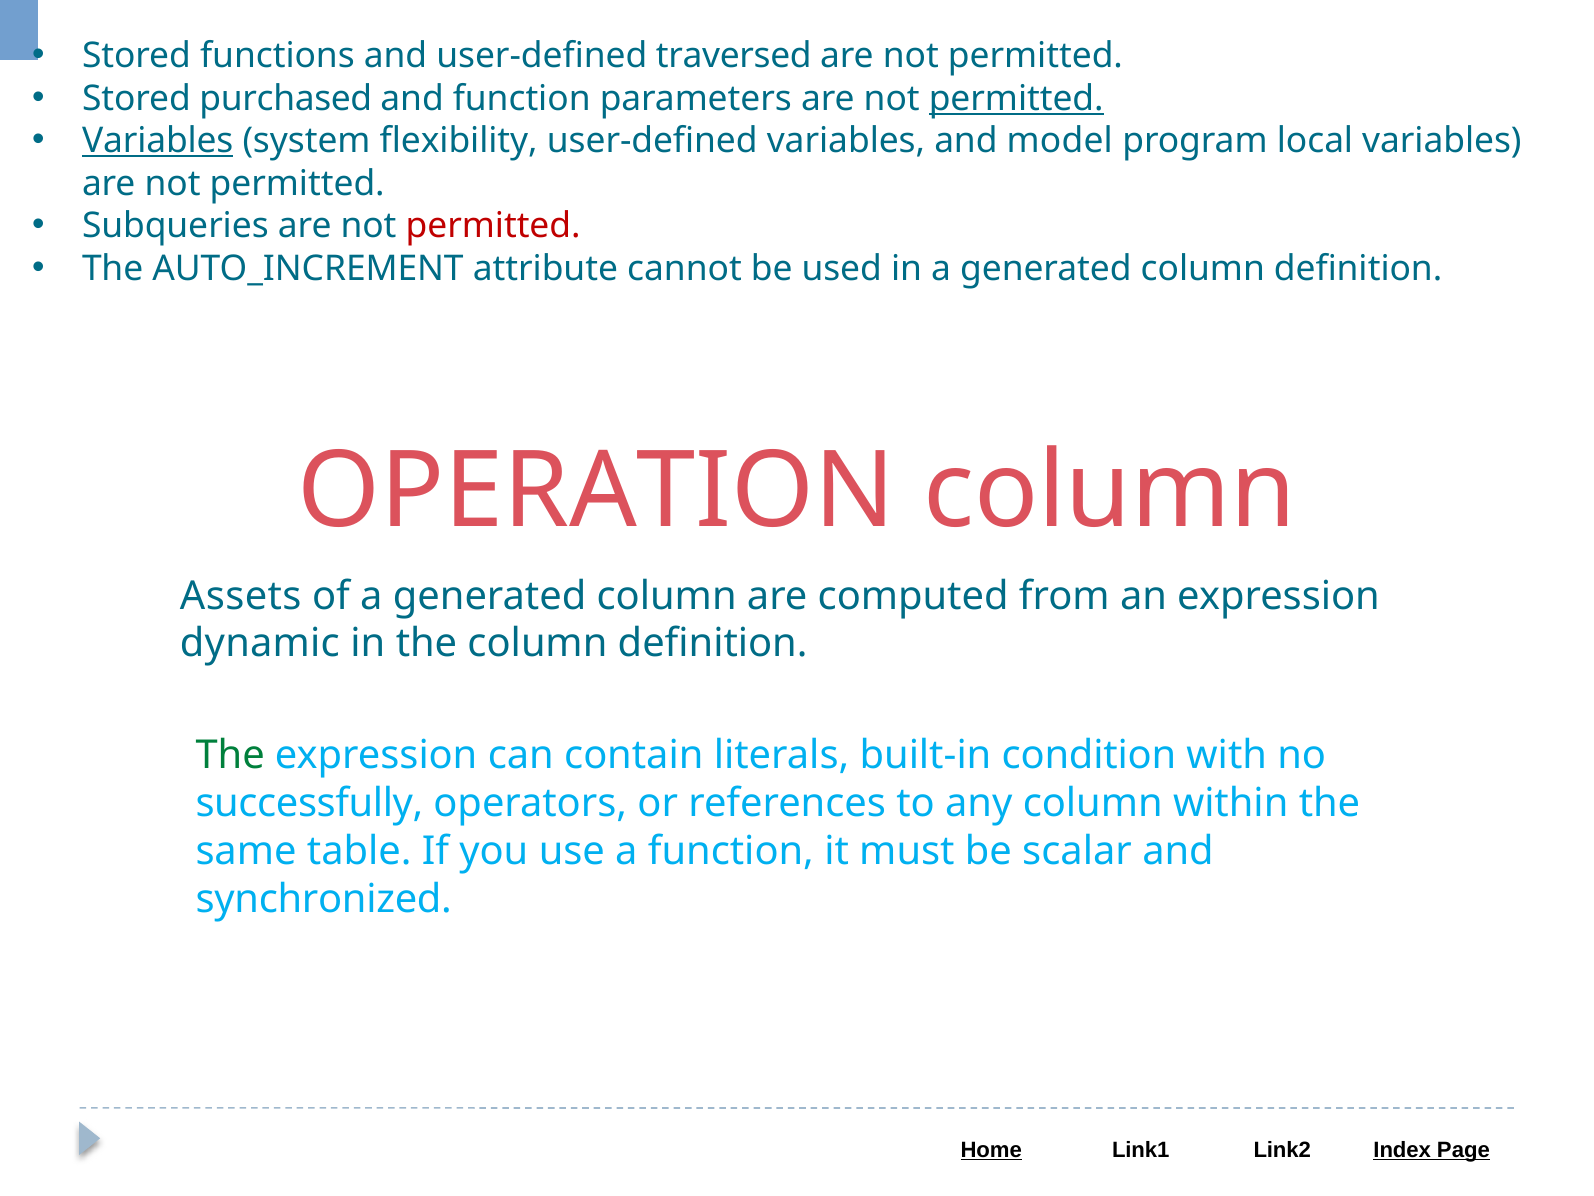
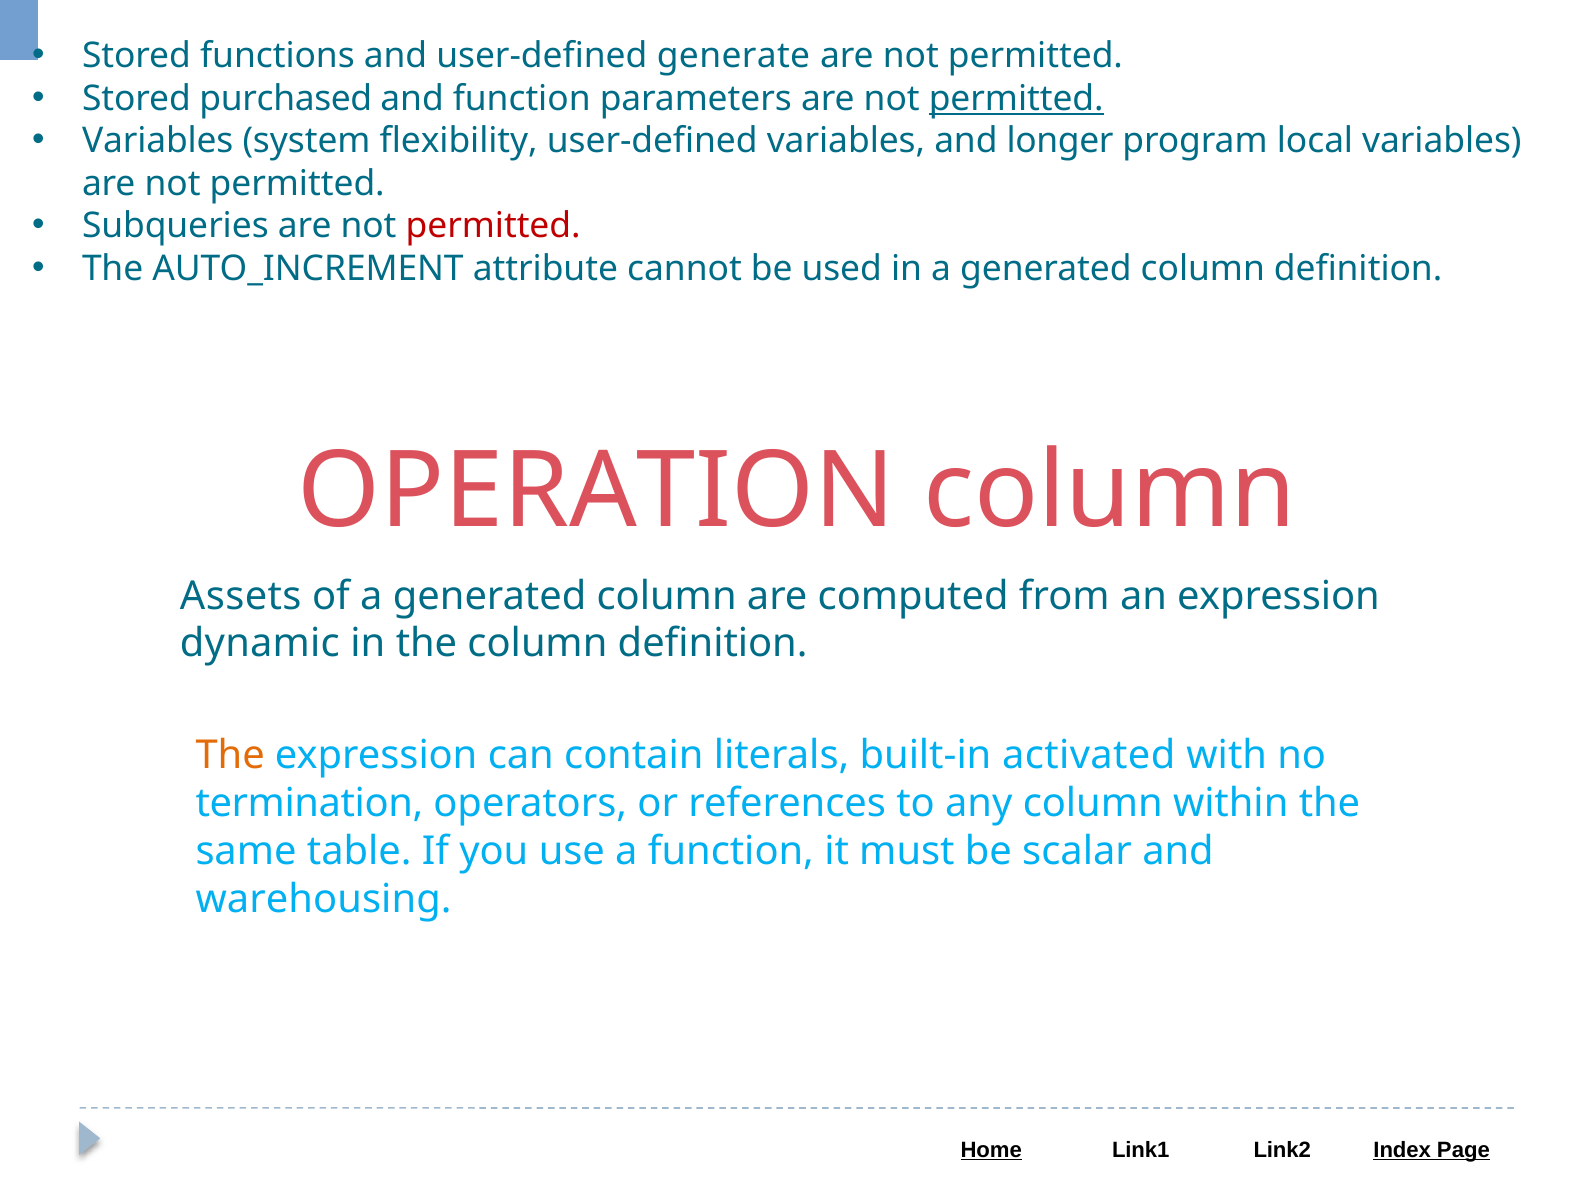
traversed: traversed -> generate (733, 56)
Variables underline: present -> none (158, 141)
model: model -> longer (1060, 141)
The colour: green -> orange (230, 755)
condition: condition -> activated (1089, 755)
successfully: successfully -> termination (309, 803)
synchronized: synchronized -> warehousing (324, 899)
